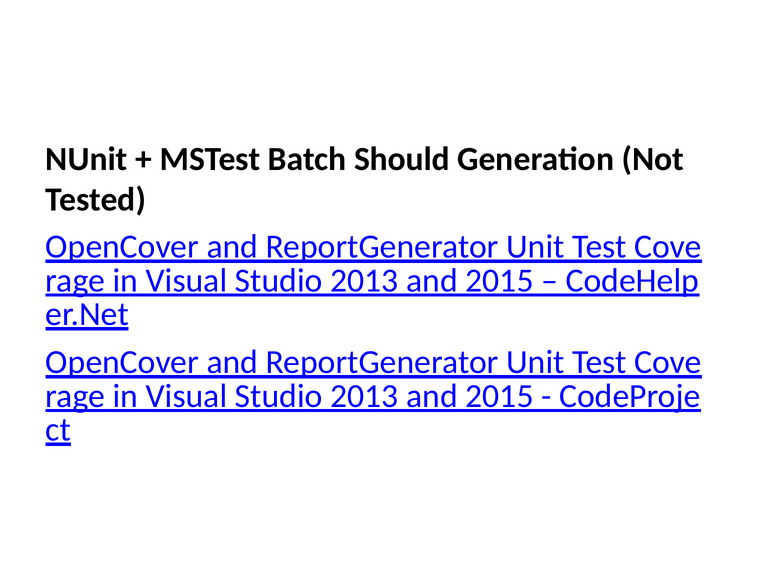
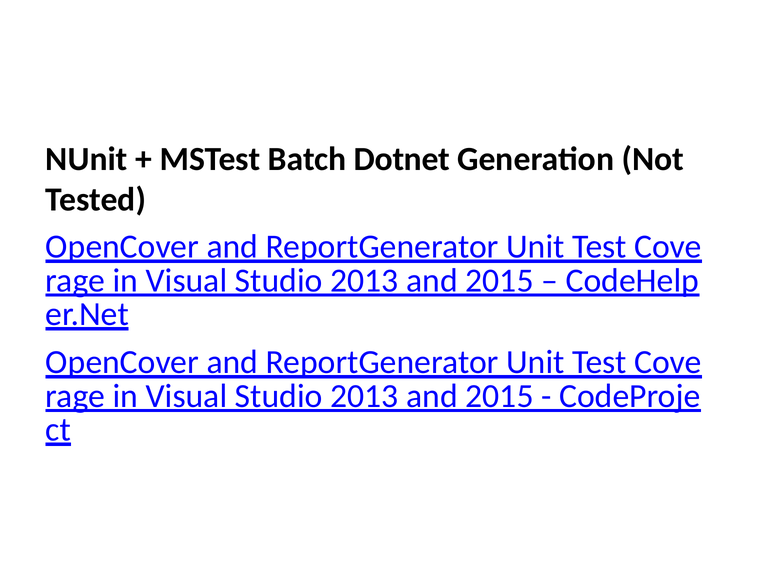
Should: Should -> Dotnet (402, 159)
